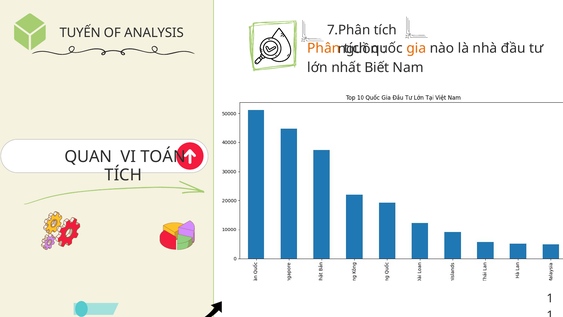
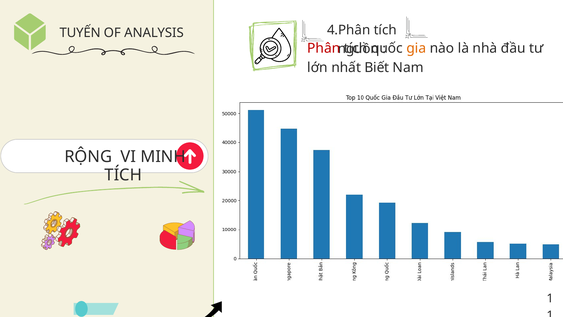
7.Phân: 7.Phân -> 4.Phân (349, 30)
Phân colour: orange -> red (324, 48)
QUAN: QUAN -> RỘNG (88, 157)
TOÁN: TOÁN -> MINH (163, 157)
